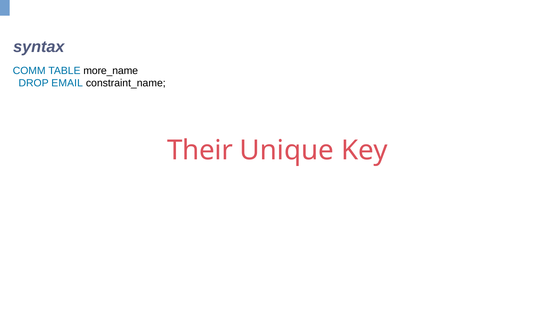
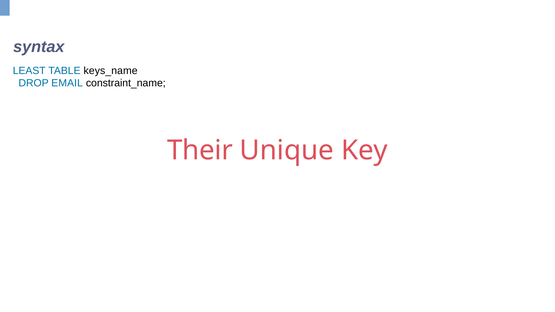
COMM: COMM -> LEAST (29, 71)
more_name: more_name -> keys_name (111, 71)
